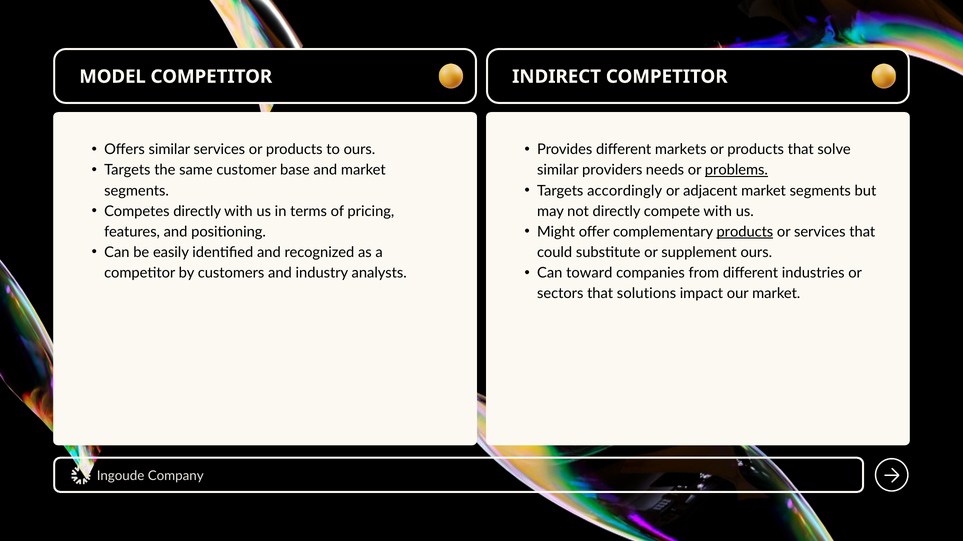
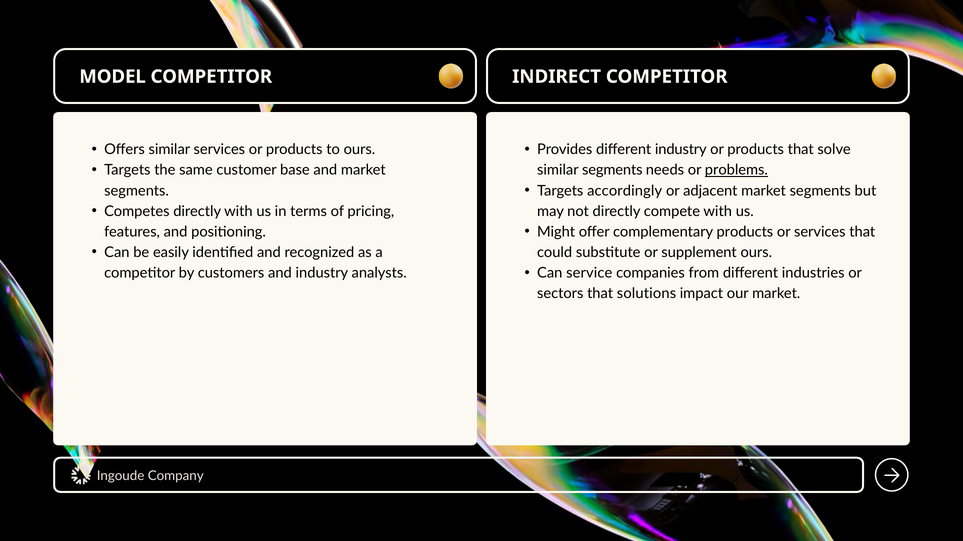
different markets: markets -> industry (681, 150)
similar providers: providers -> segments (612, 170)
products underline: present -> none (745, 232)
toward: toward -> service (589, 273)
